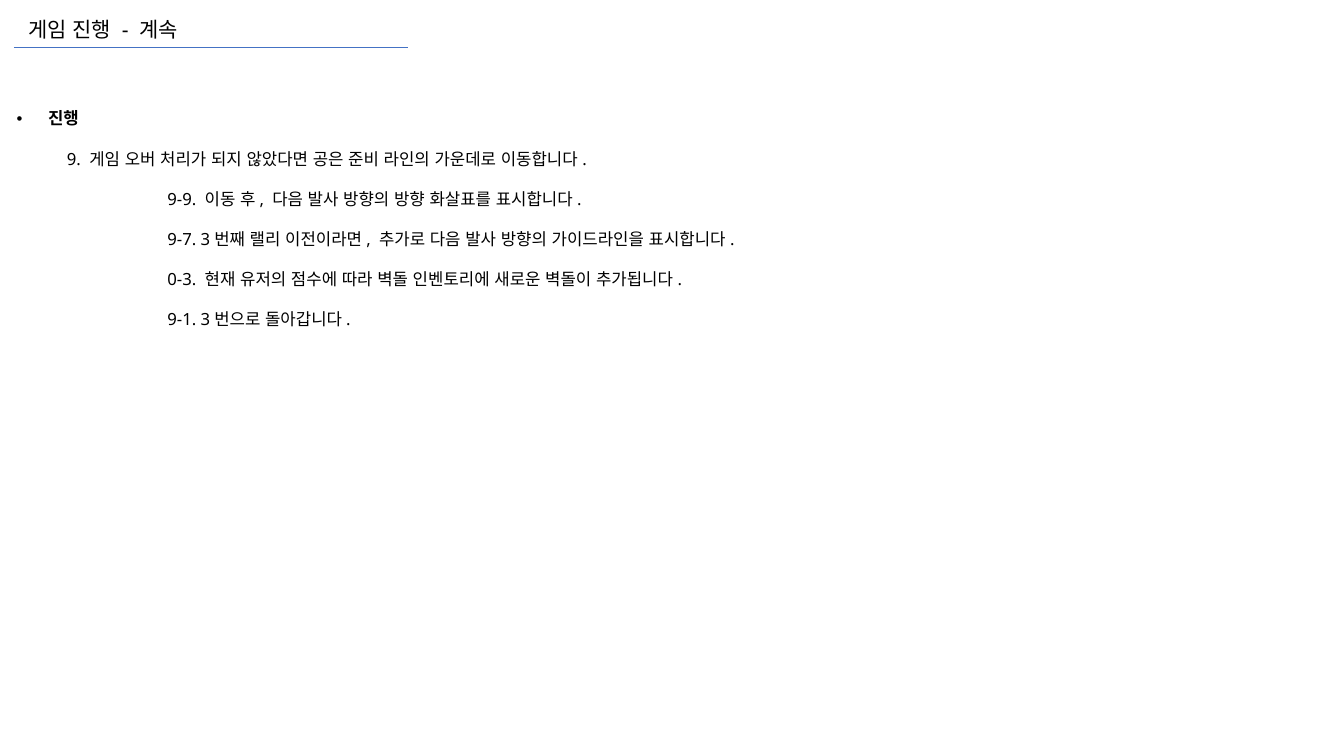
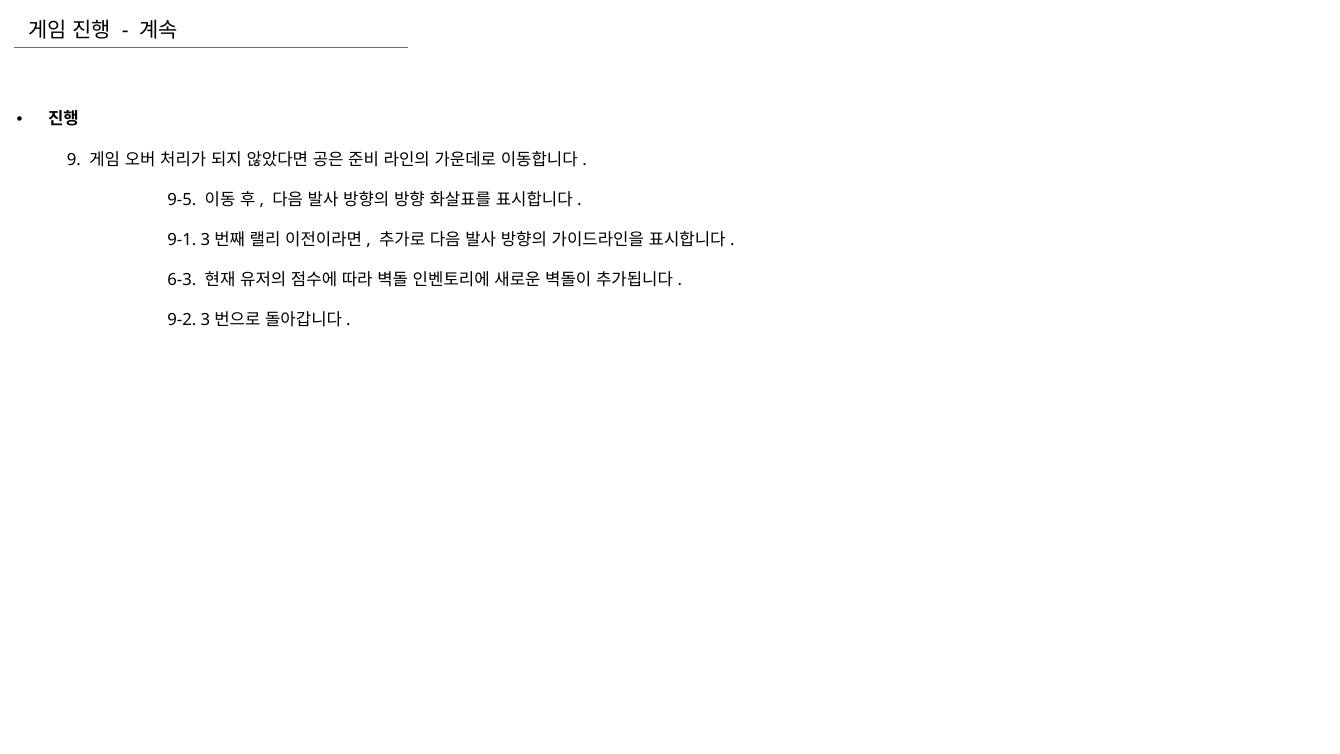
9-9: 9-9 -> 9-5 (182, 200)
9-7: 9-7 -> 9-1 (182, 240)
0-3: 0-3 -> 6-3 (182, 280)
9-1: 9-1 -> 9-2 (182, 320)
